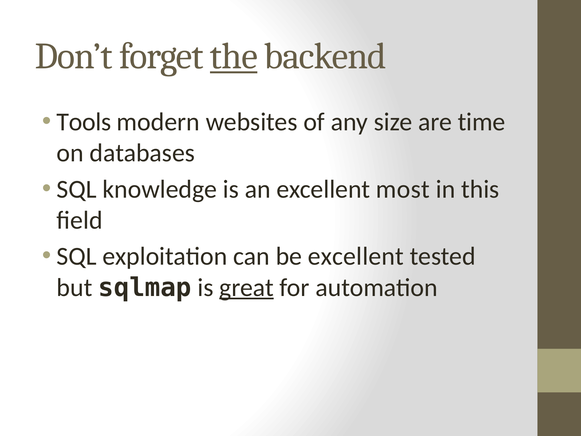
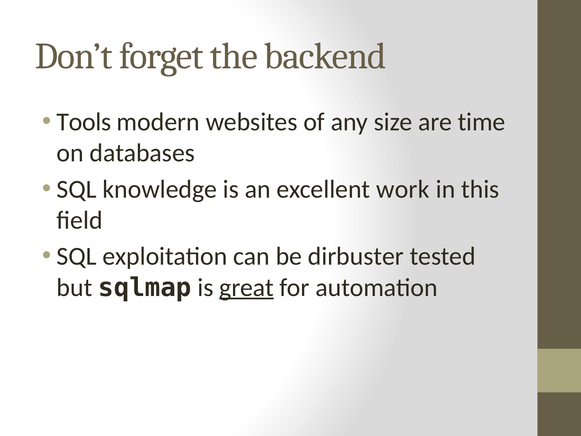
the underline: present -> none (234, 56)
most: most -> work (403, 189)
be excellent: excellent -> dirbuster (356, 256)
